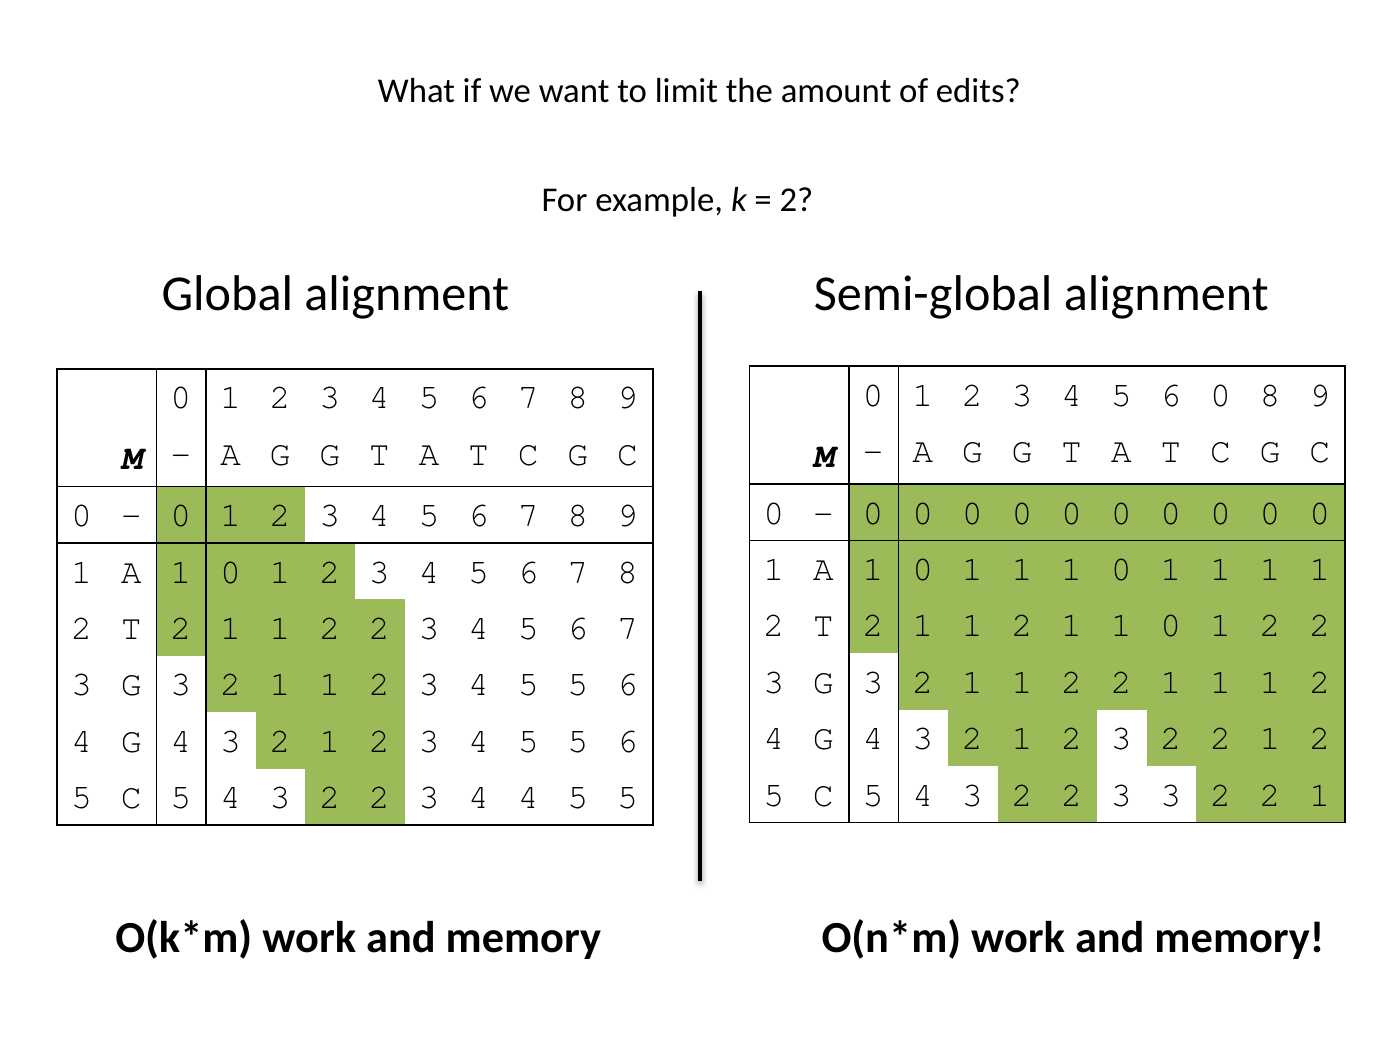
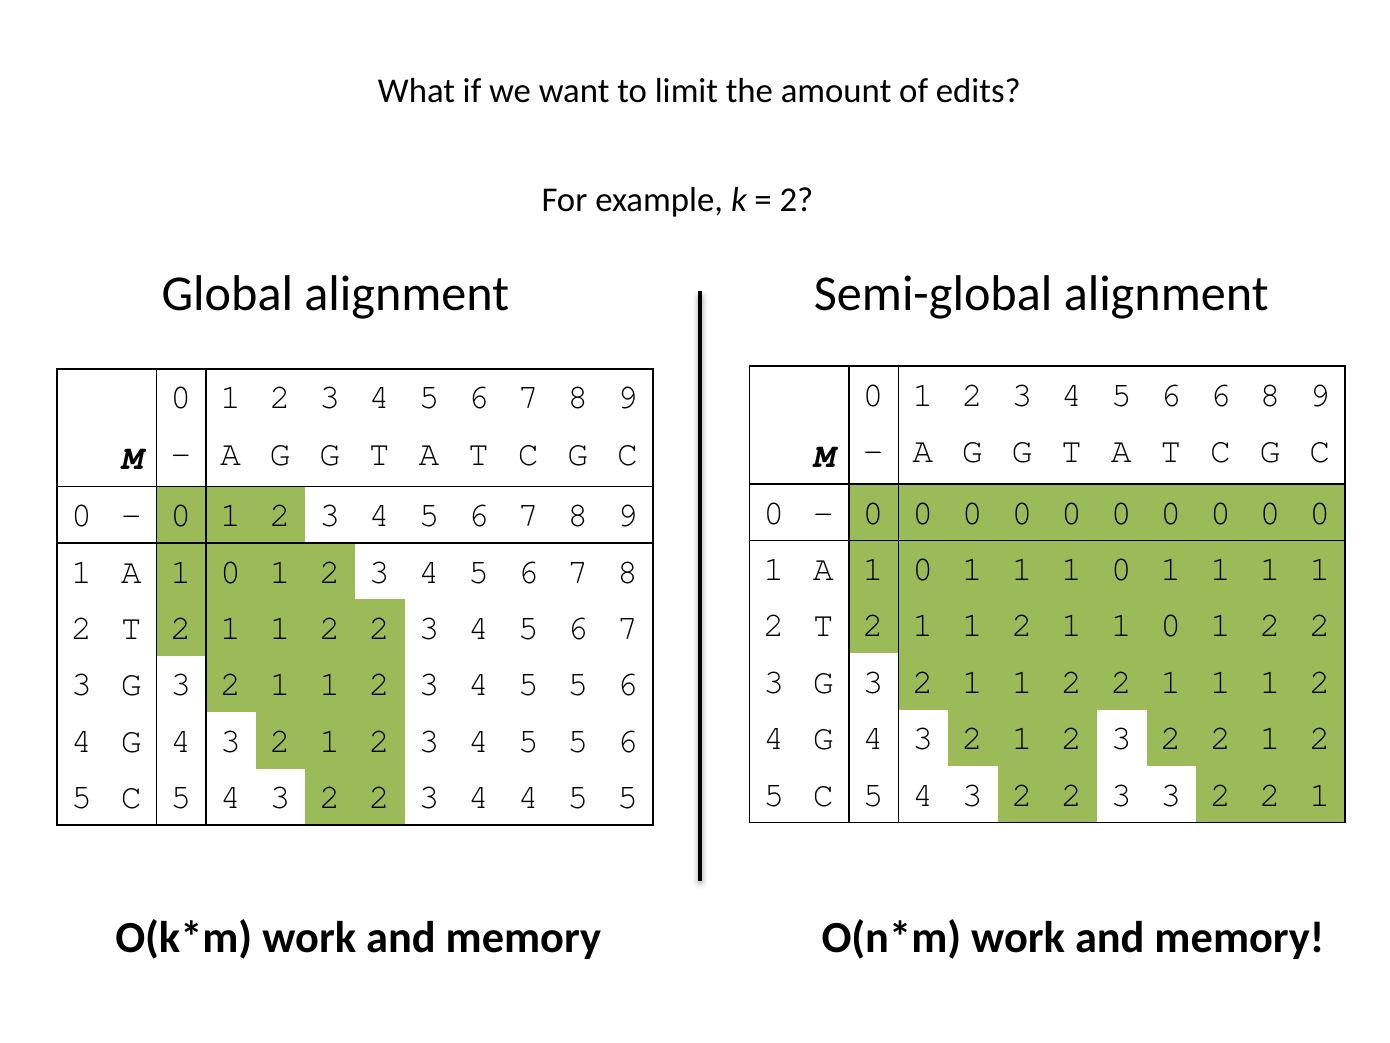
6 0: 0 -> 6 (1220, 395)
